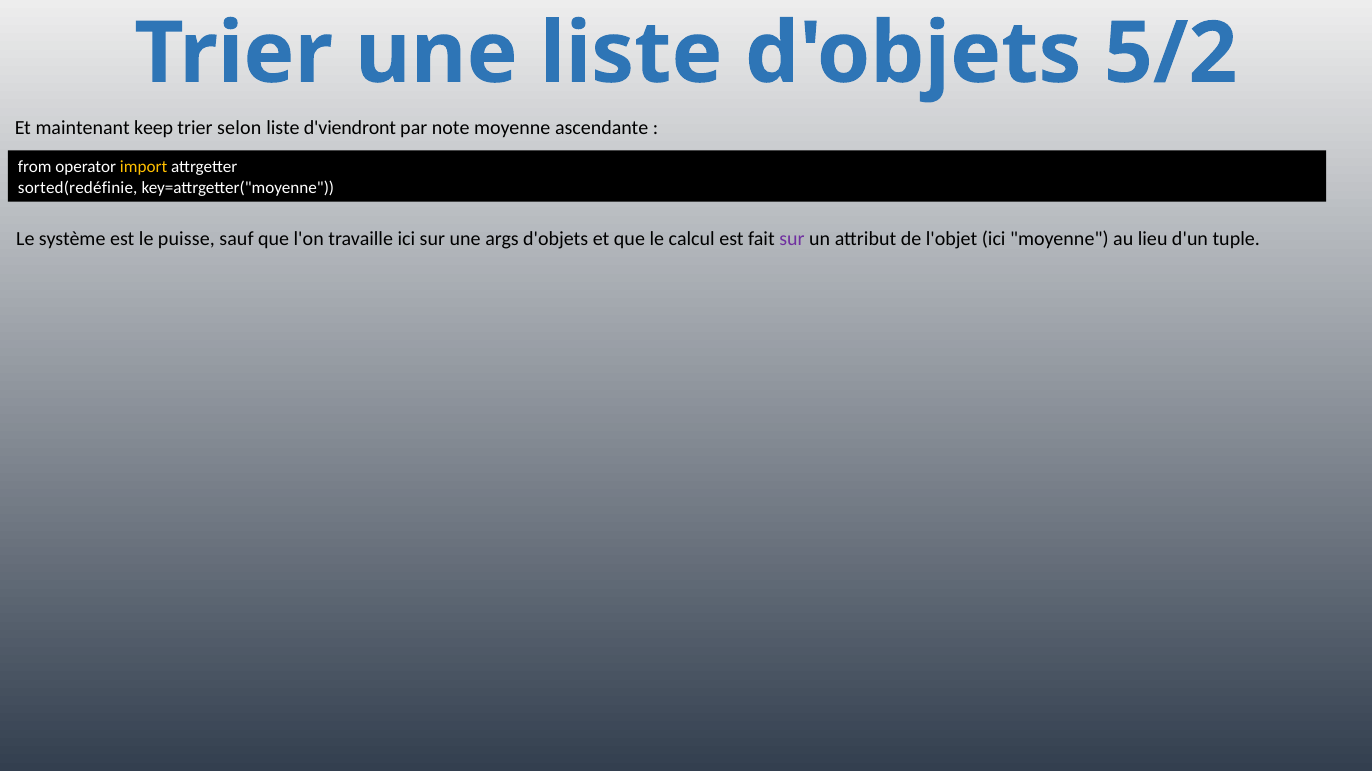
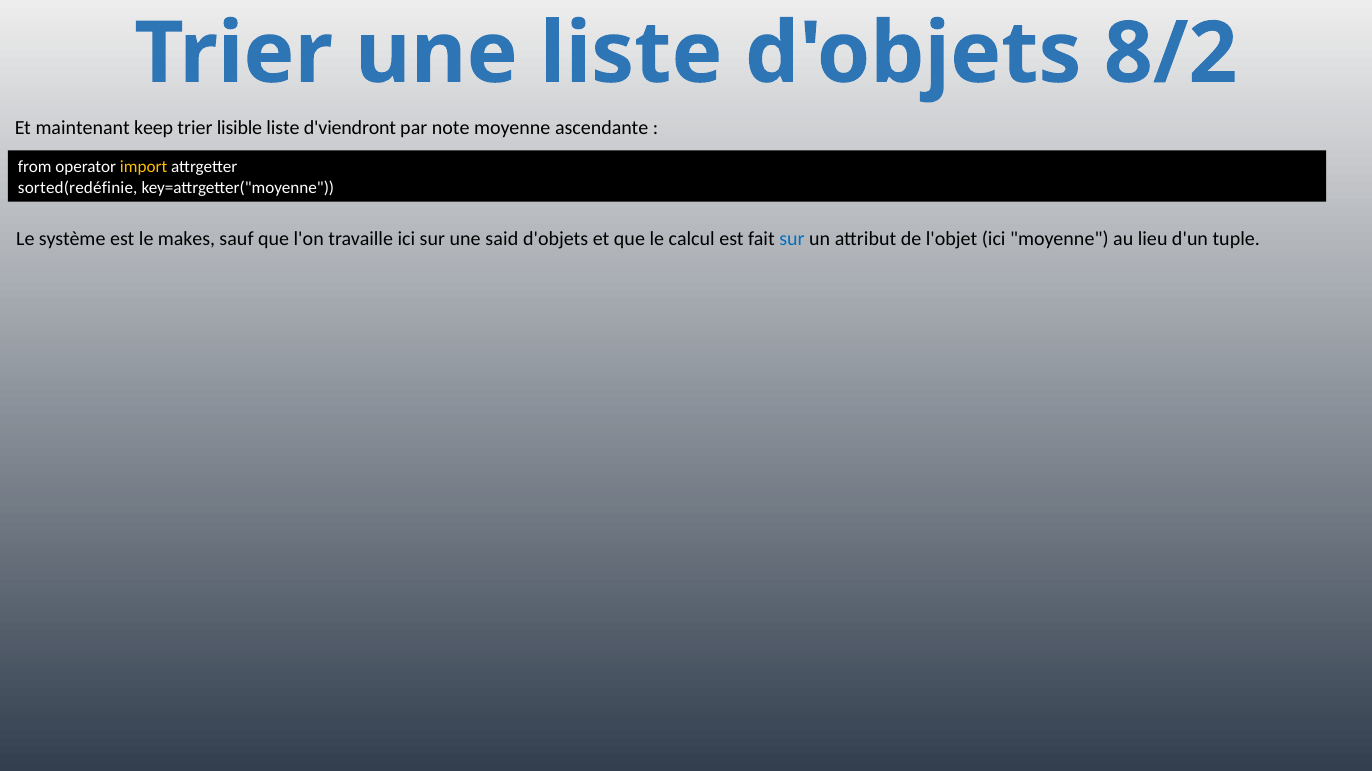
5/2: 5/2 -> 8/2 (1171, 54)
selon: selon -> lisible (239, 128)
puisse: puisse -> makes (187, 239)
args: args -> said (502, 239)
sur colour: purple -> blue (792, 239)
